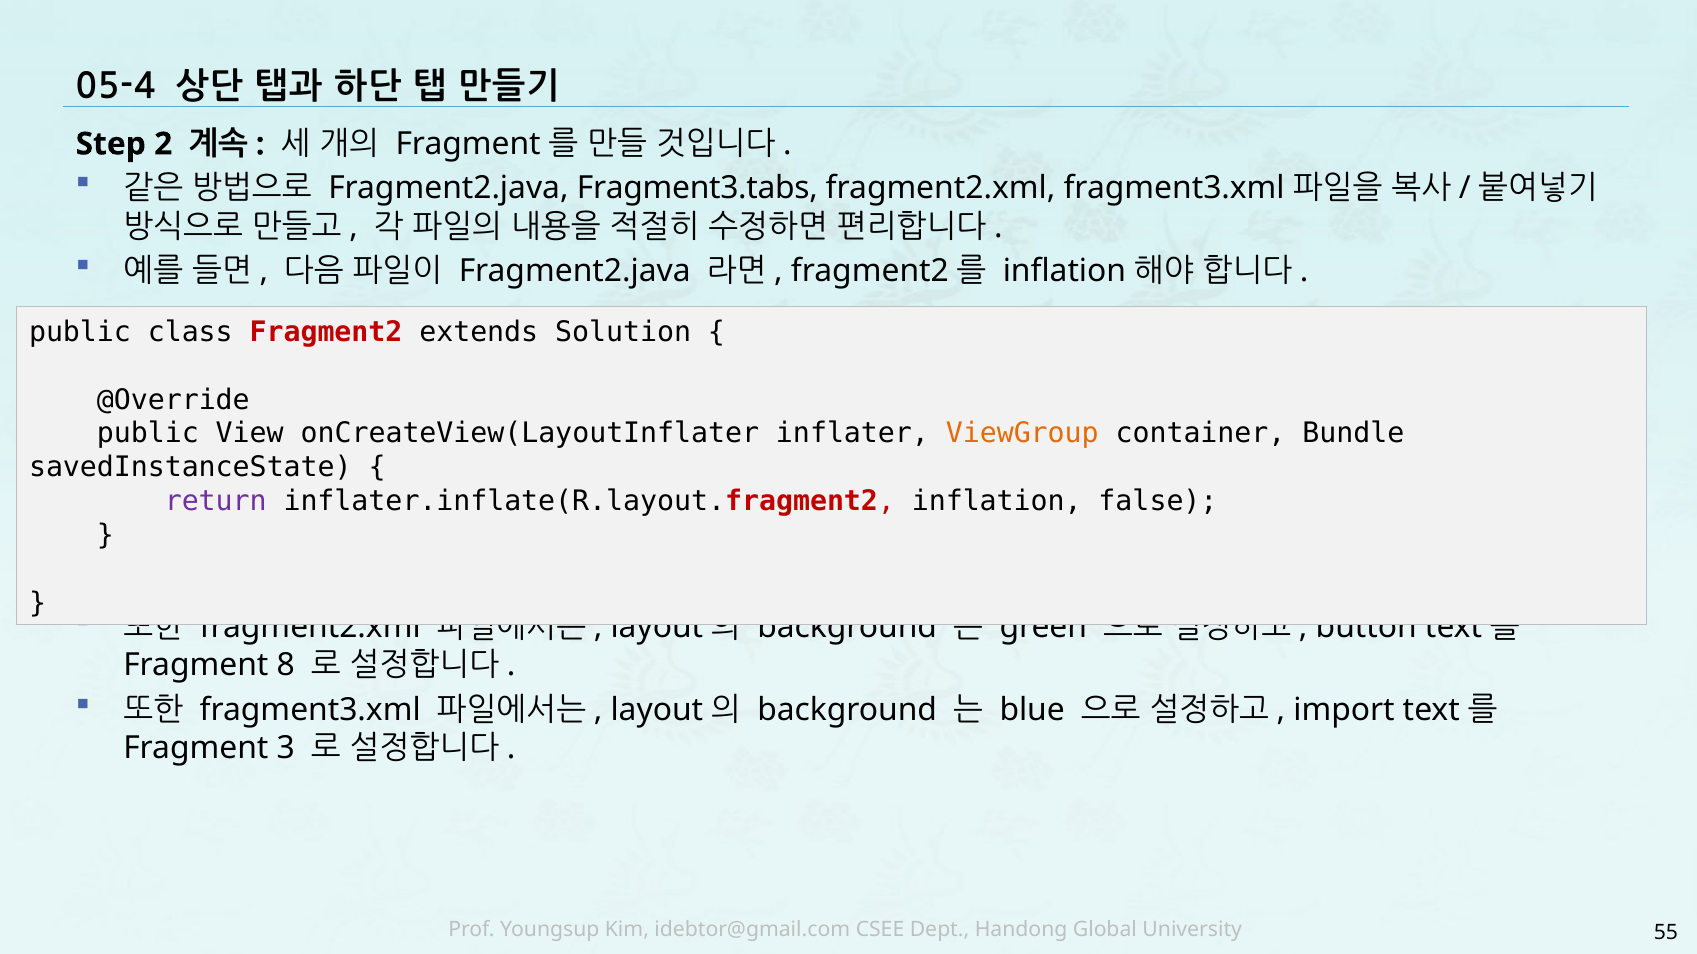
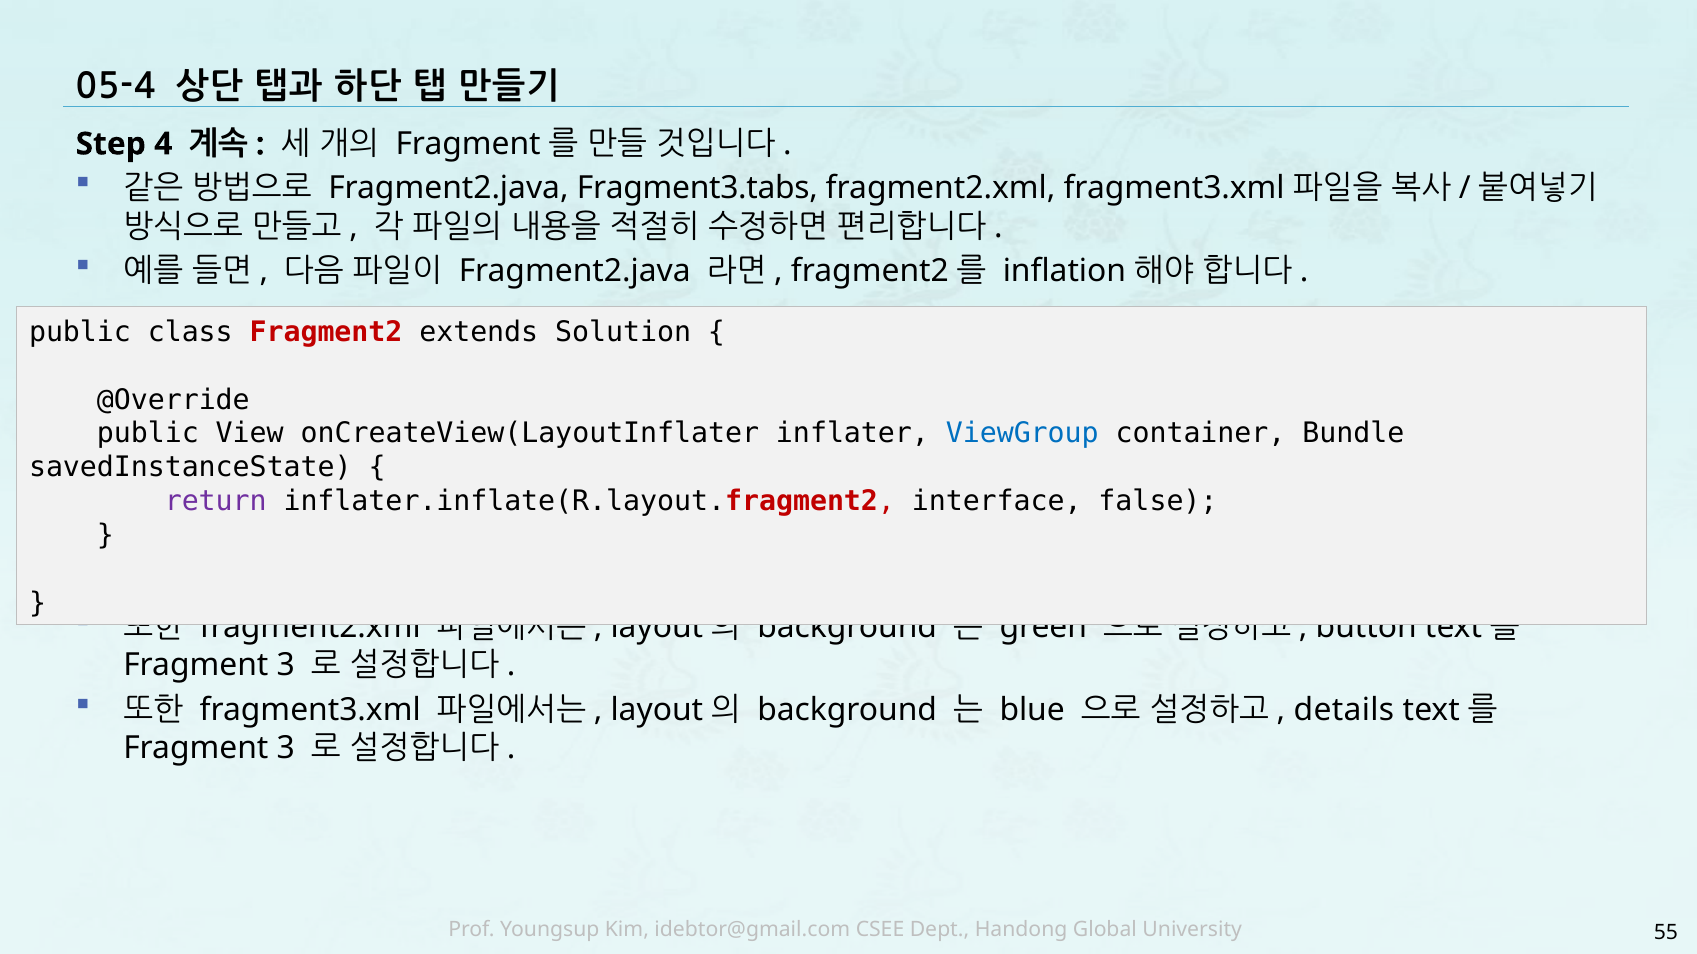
2: 2 -> 4 (163, 144)
ViewGroup colour: orange -> blue (1022, 434)
inflater.inflate(R.layout.fragment2 inflation: inflation -> interface (997, 502)
8: 8 -> 3 (286, 666)
import: import -> details (1344, 710)
